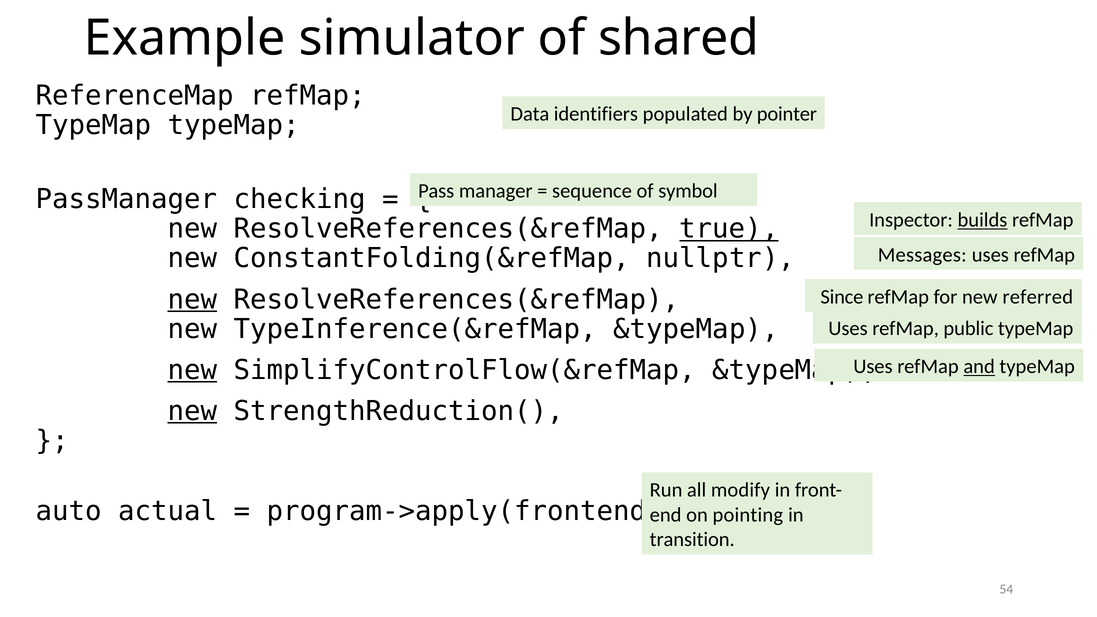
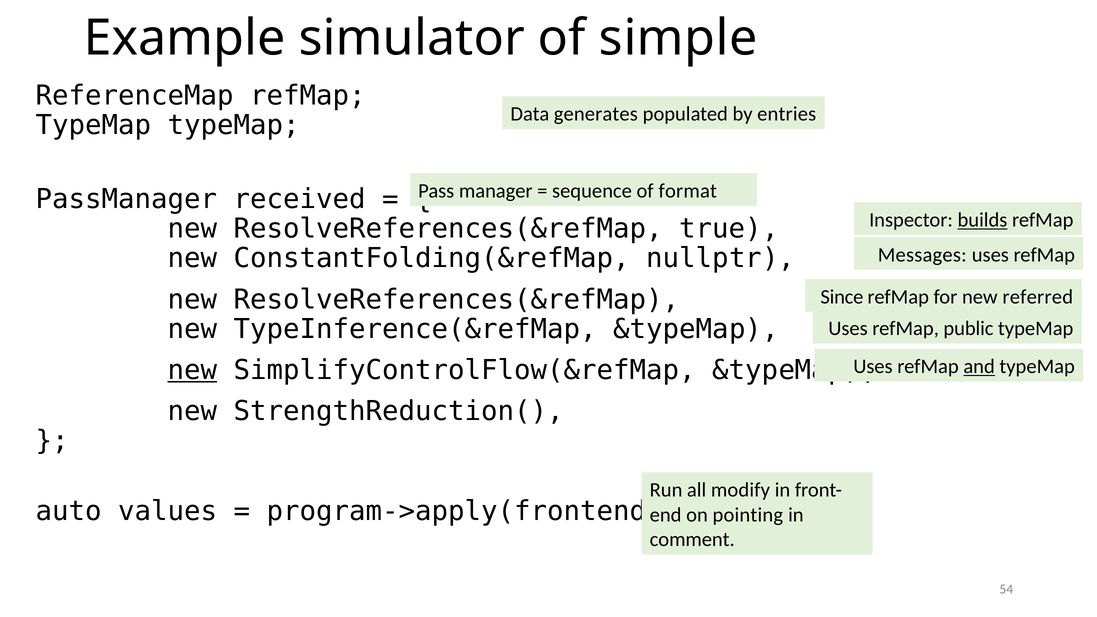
shared: shared -> simple (678, 38)
identifiers: identifiers -> generates (596, 114)
pointer: pointer -> entries (787, 114)
symbol: symbol -> format (688, 191)
checking: checking -> received (300, 199)
true underline: present -> none (729, 229)
new underline: present -> none (192, 299)
new underline: present -> none (192, 411)
actual: actual -> values (168, 511)
transition: transition -> comment (692, 540)
